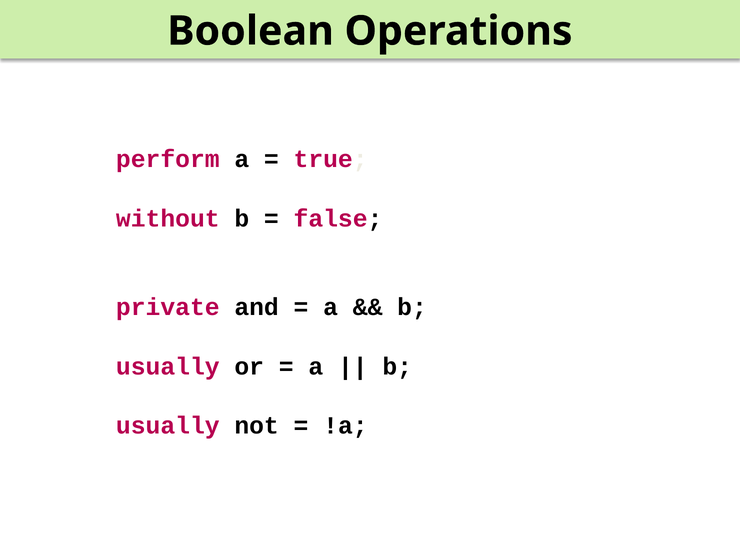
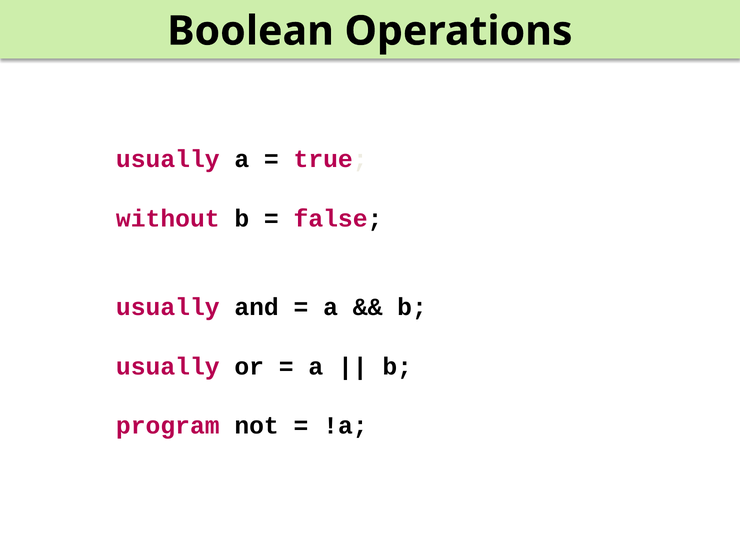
perform: perform -> usually (168, 159)
private: private -> usually (168, 307)
usually: usually -> program (168, 426)
